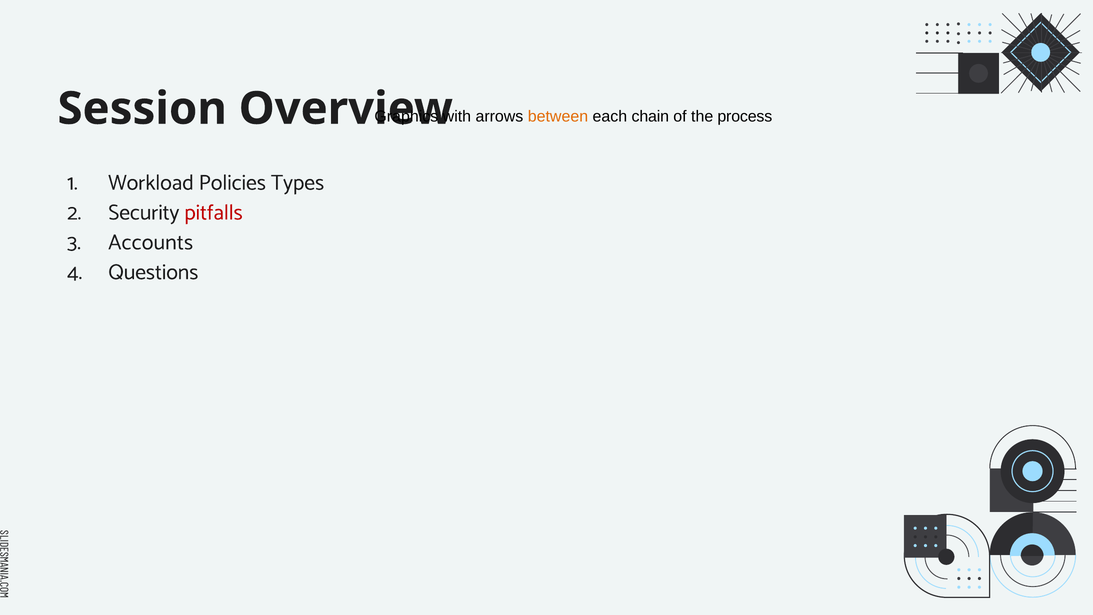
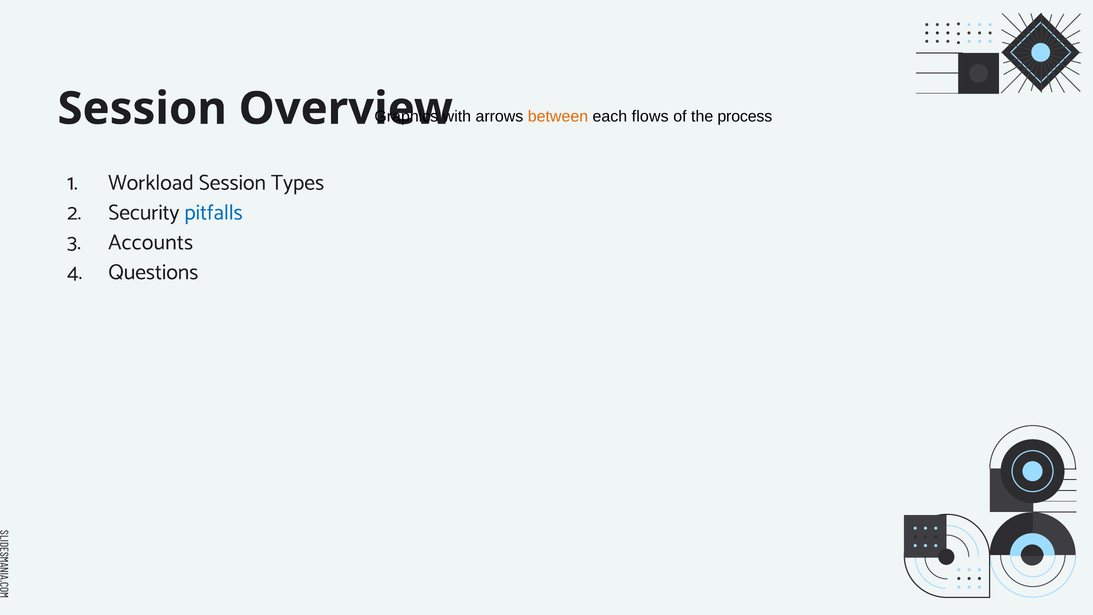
chain: chain -> flows (650, 116)
Workload Policies: Policies -> Session (232, 182)
pitfalls colour: red -> blue (214, 212)
